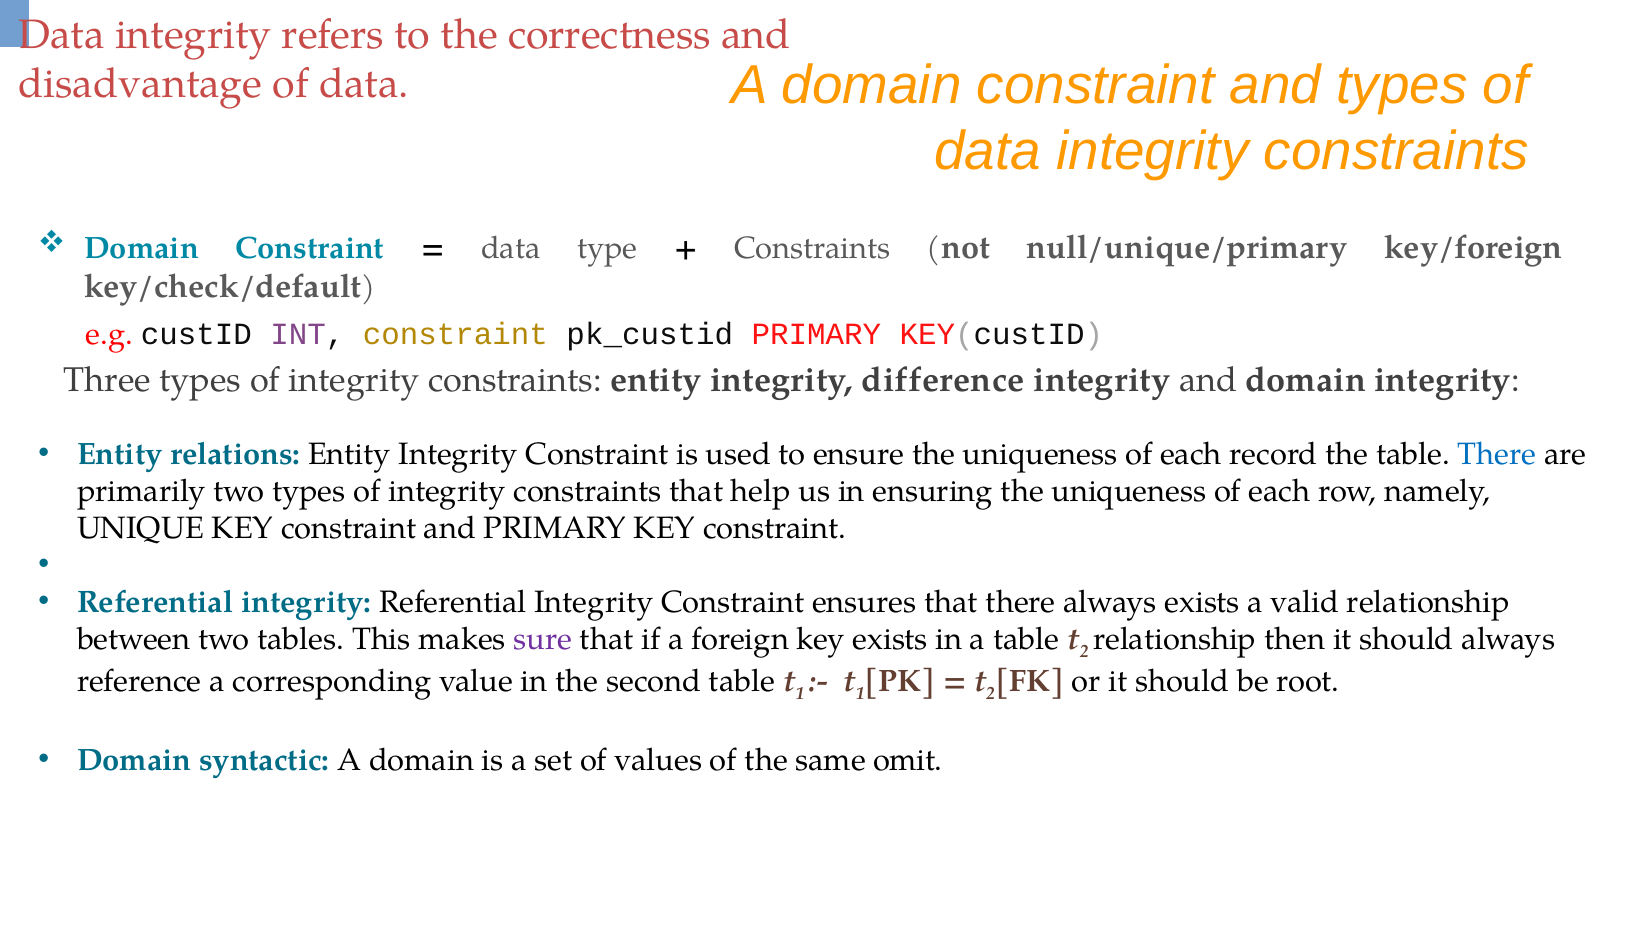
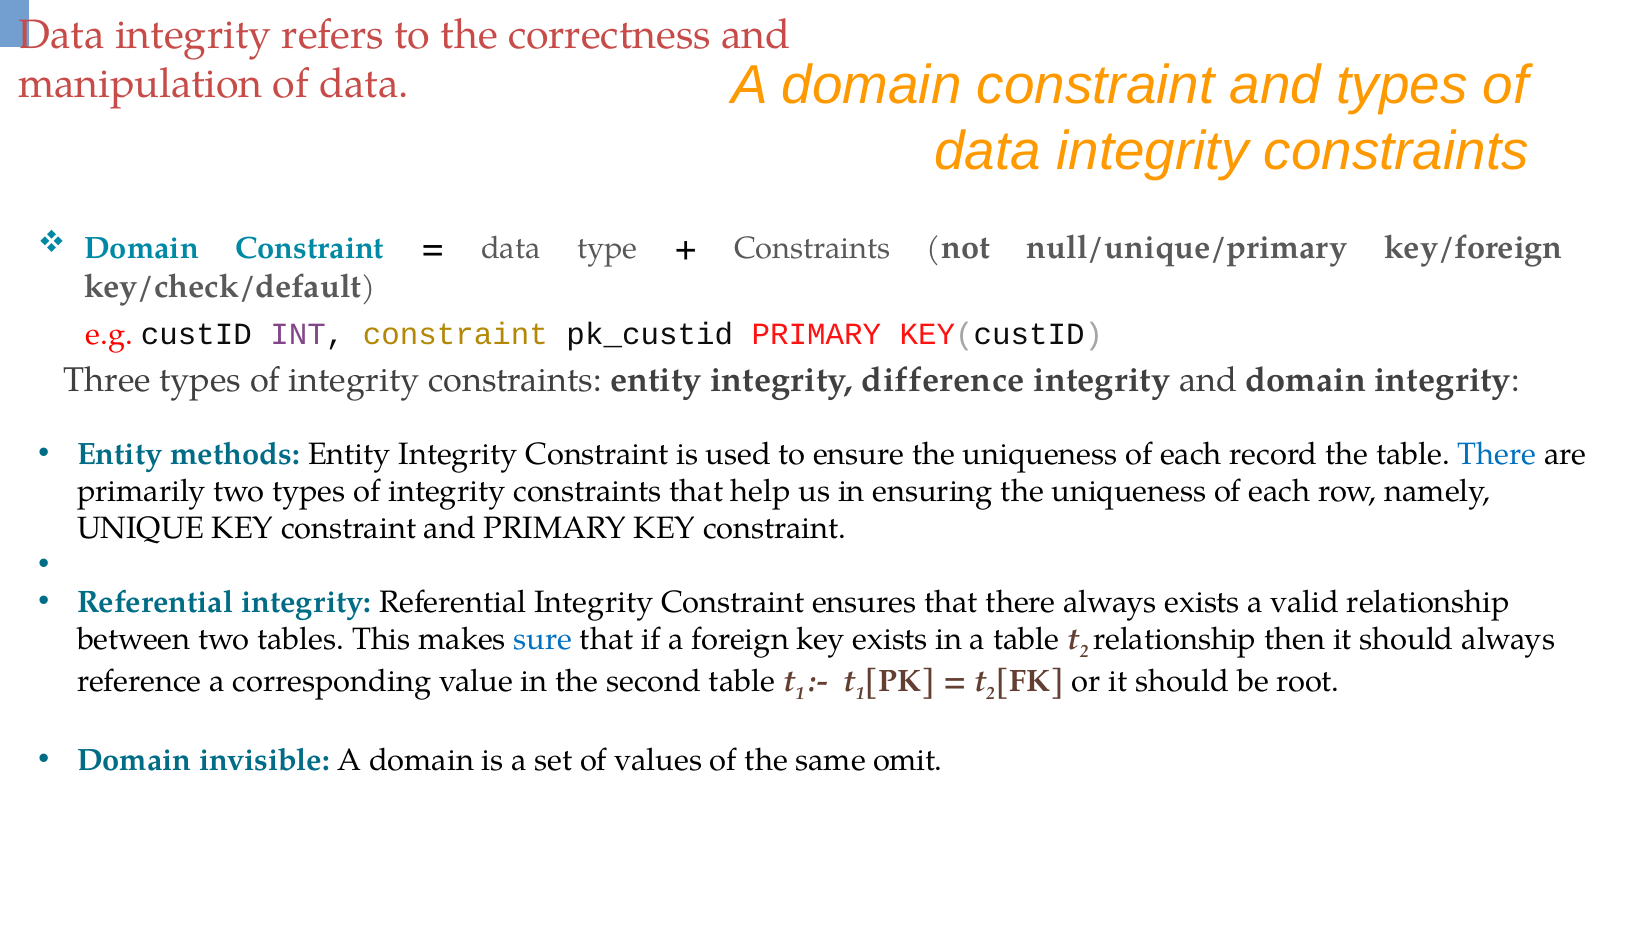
disadvantage: disadvantage -> manipulation (141, 84)
relations: relations -> methods (235, 454)
sure colour: purple -> blue (543, 639)
syntactic: syntactic -> invisible (265, 761)
